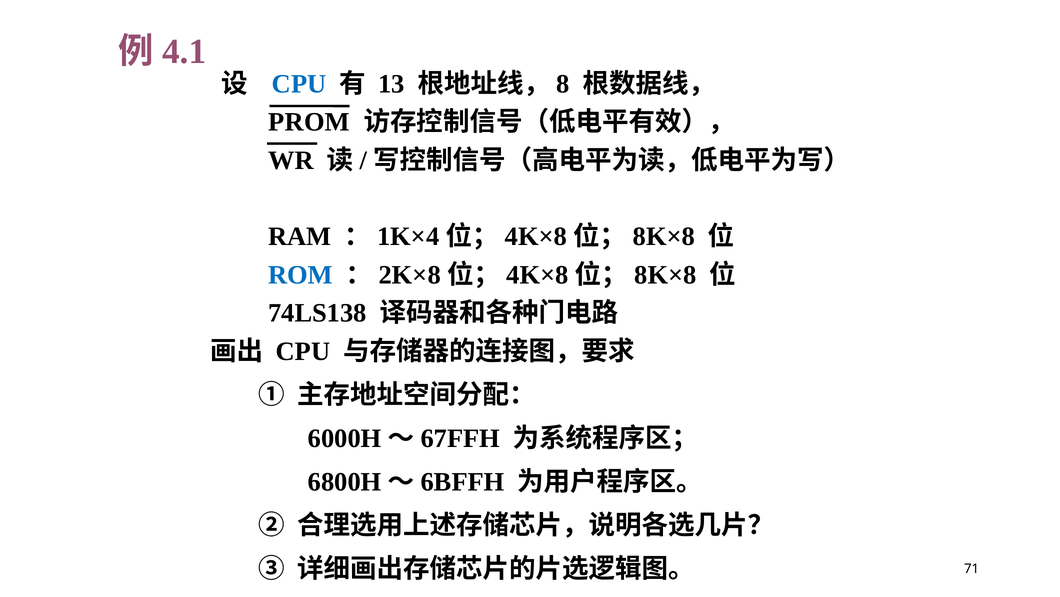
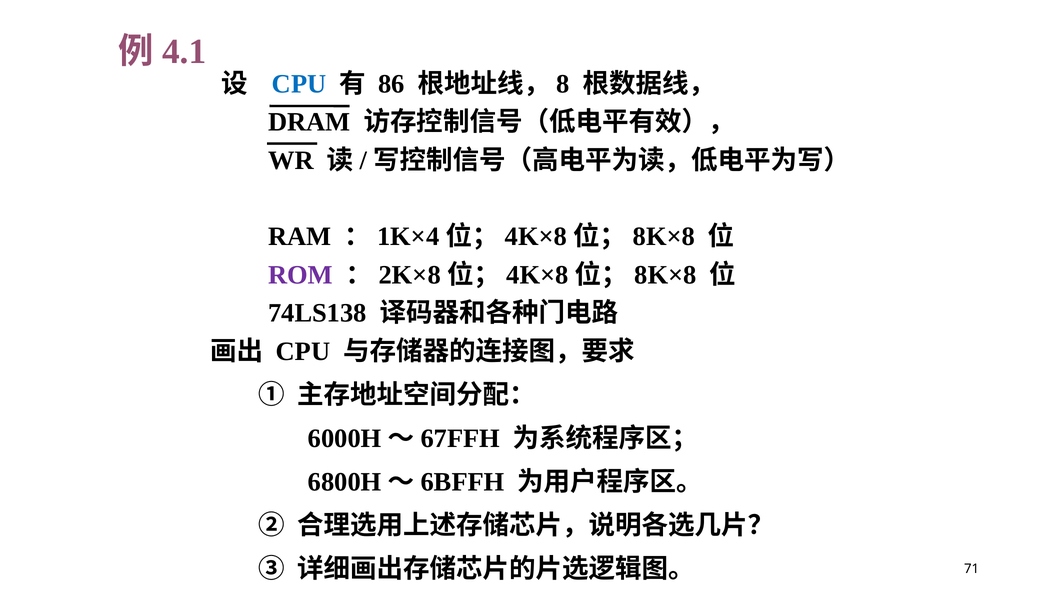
13: 13 -> 86 (391, 84)
PROM: PROM -> DRAM (309, 122)
ROM colour: blue -> purple (300, 275)
